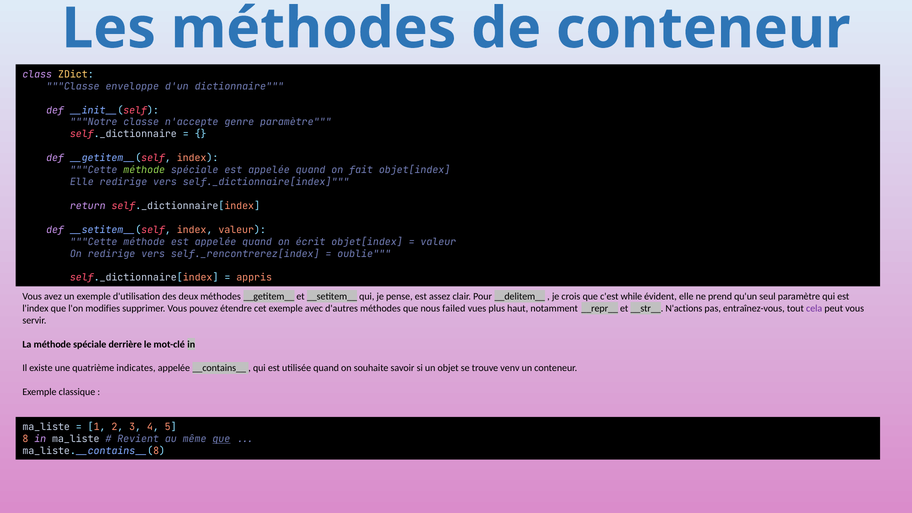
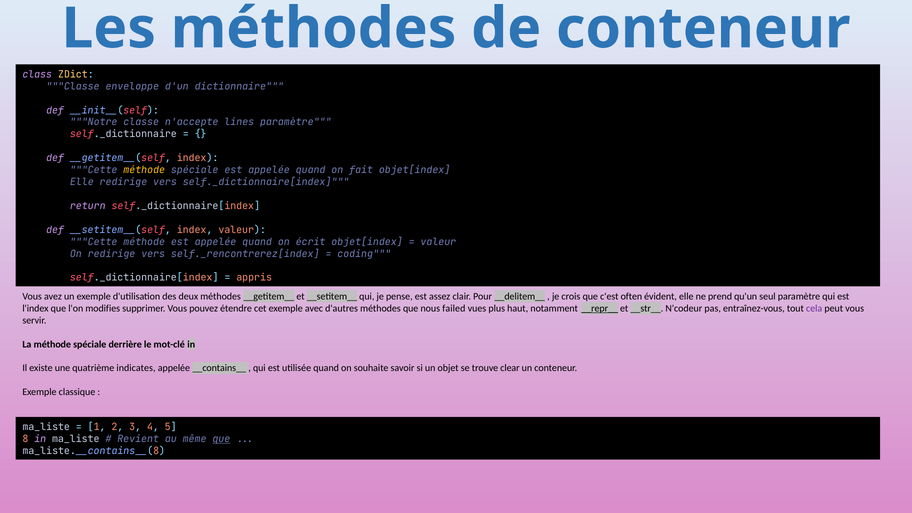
genre: genre -> lines (239, 122)
méthode colour: light green -> yellow (144, 170)
oublie: oublie -> coding (364, 254)
while: while -> often (631, 296)
__repr__ underline: none -> present (600, 308)
N'actions: N'actions -> N'codeur (684, 308)
venv: venv -> clear (510, 368)
